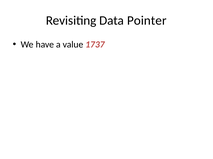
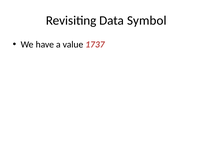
Pointer: Pointer -> Symbol (147, 21)
